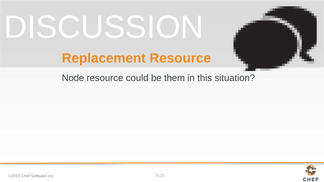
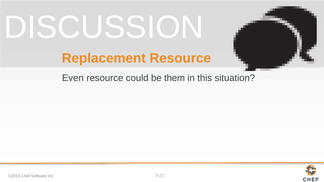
Node: Node -> Even (73, 78)
